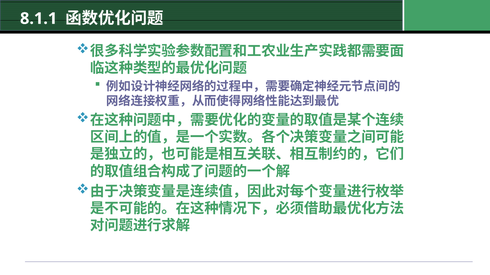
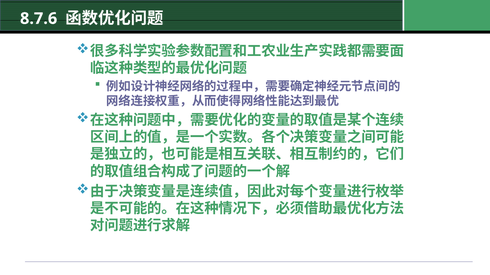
8.1.1: 8.1.1 -> 8.7.6 (39, 19)
